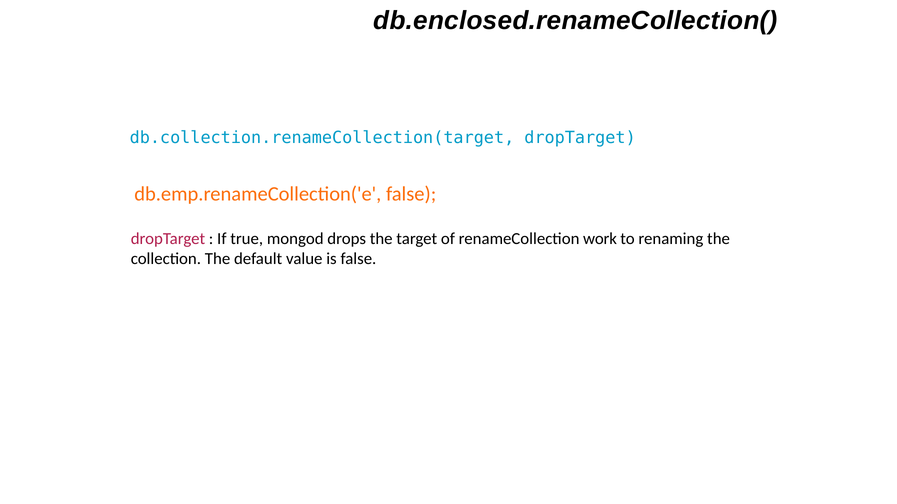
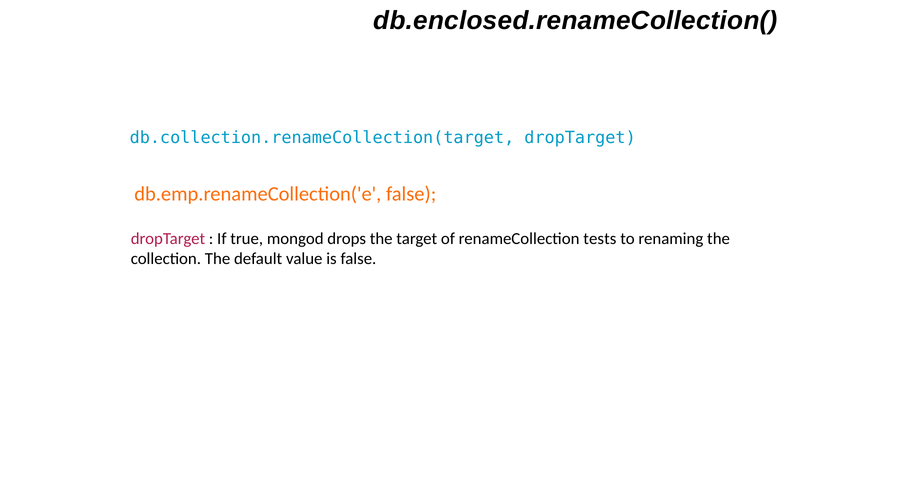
work: work -> tests (600, 239)
